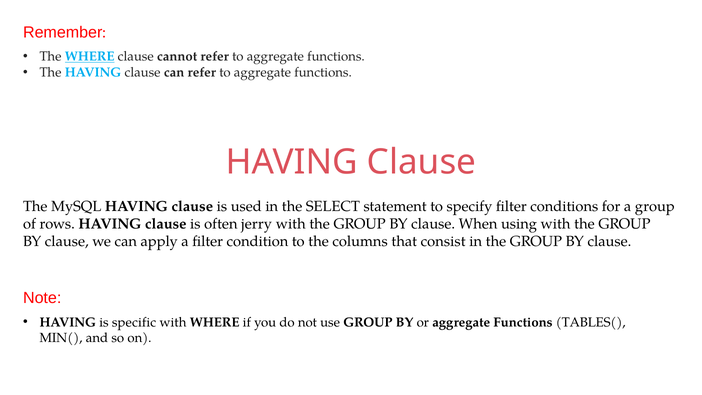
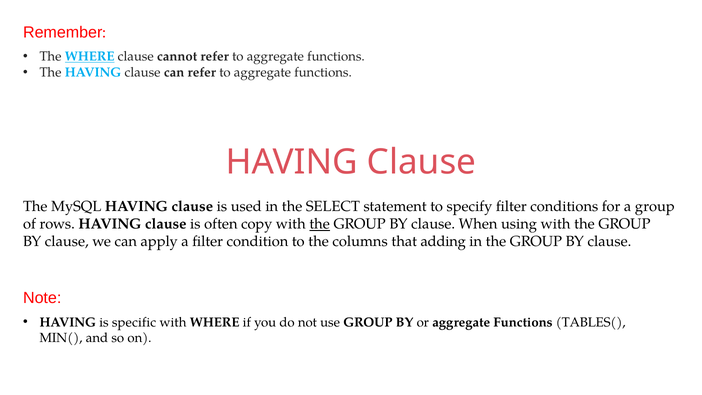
jerry: jerry -> copy (257, 224)
the underline: none -> present (320, 224)
consist: consist -> adding (443, 242)
